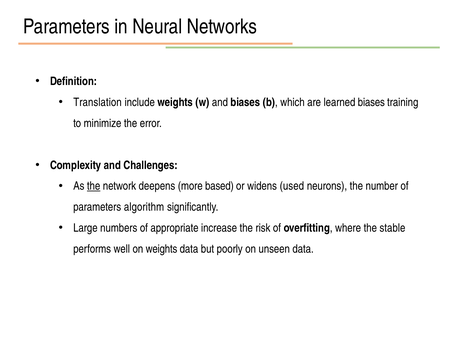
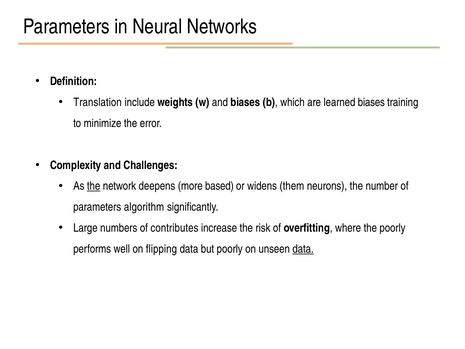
used: used -> them (292, 186)
appropriate: appropriate -> contributes (174, 228)
the stable: stable -> poorly (393, 228)
on weights: weights -> flipping (161, 249)
data underline: none -> present (303, 249)
